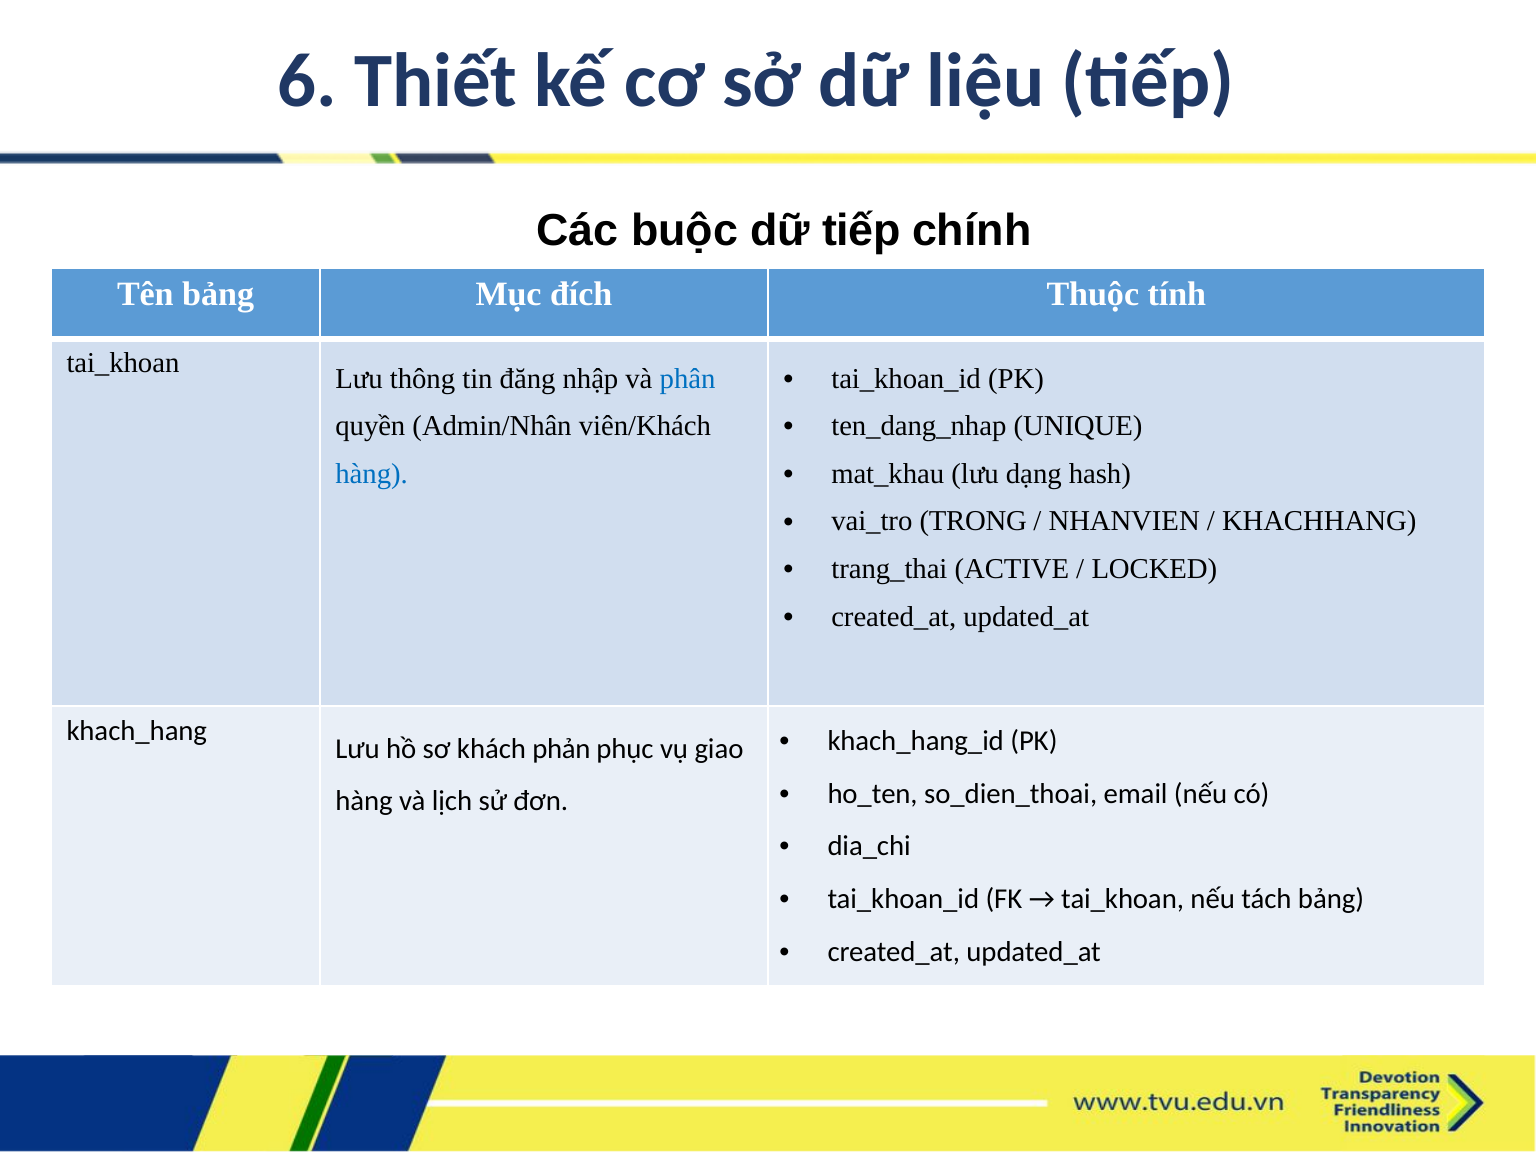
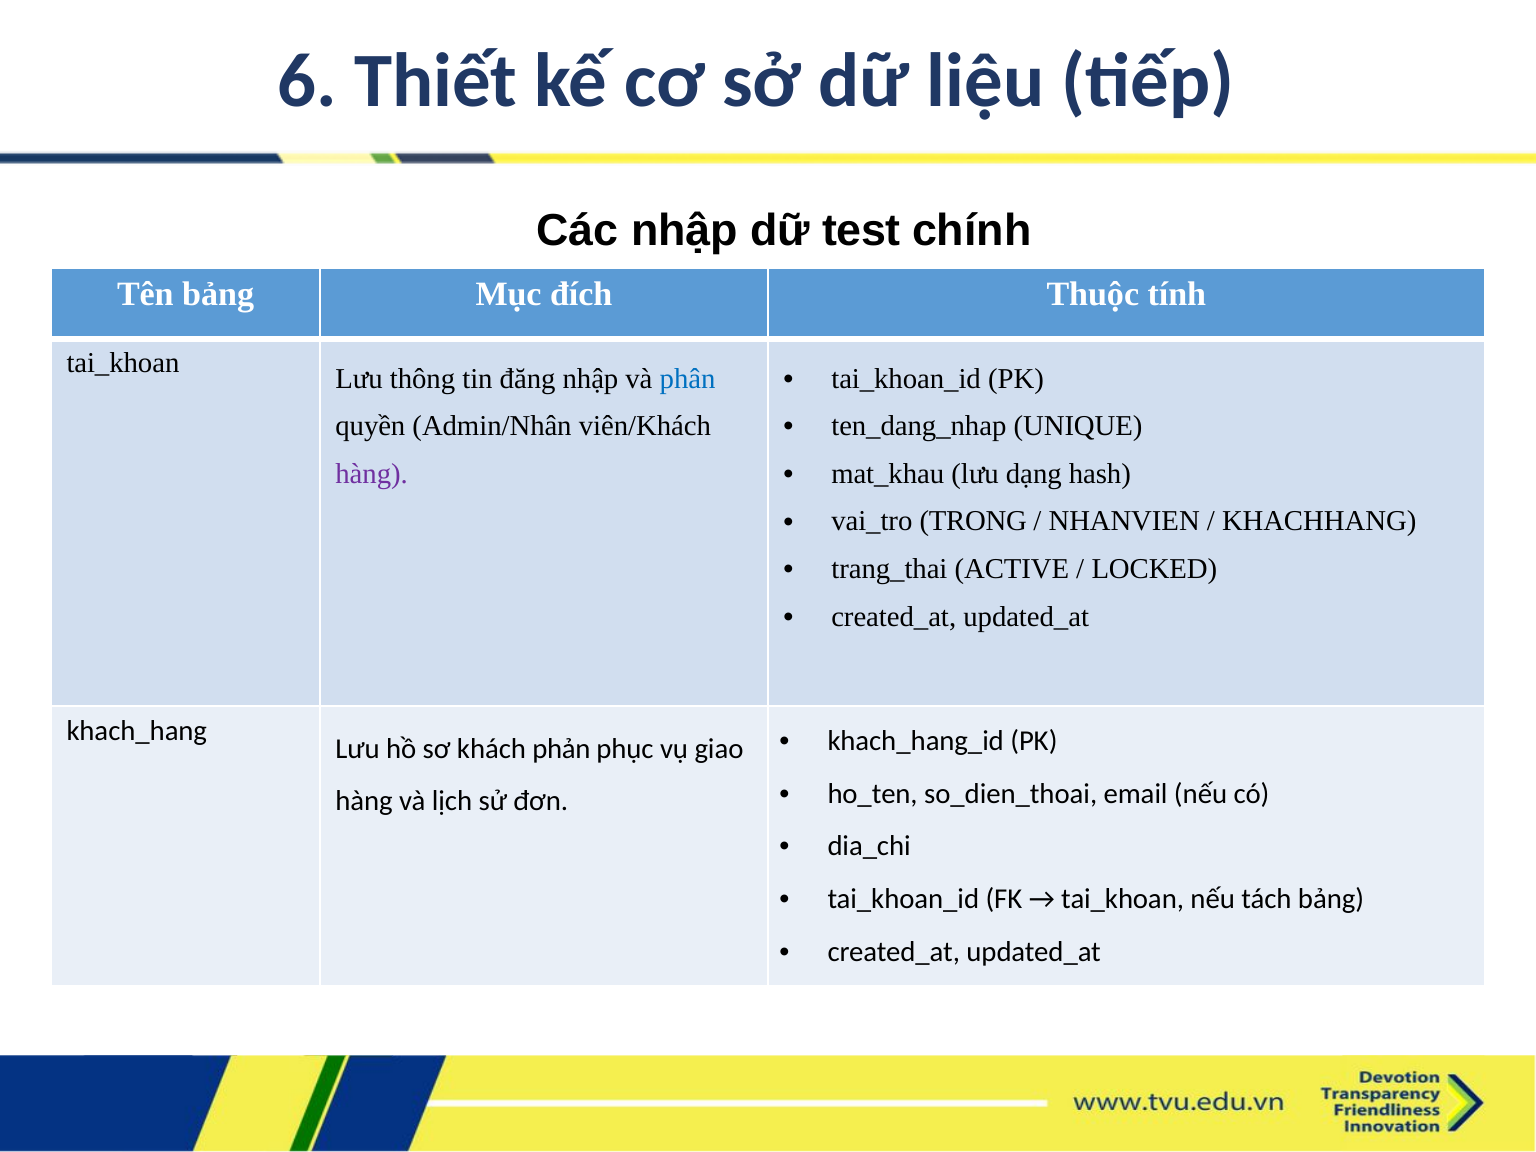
Các buộc: buộc -> nhập (685, 231)
dữ tiếp: tiếp -> test (861, 231)
hàng colour: blue -> purple (372, 474)
